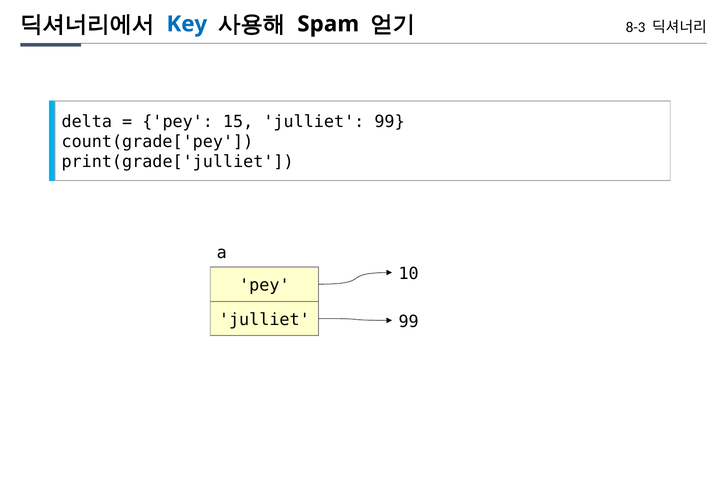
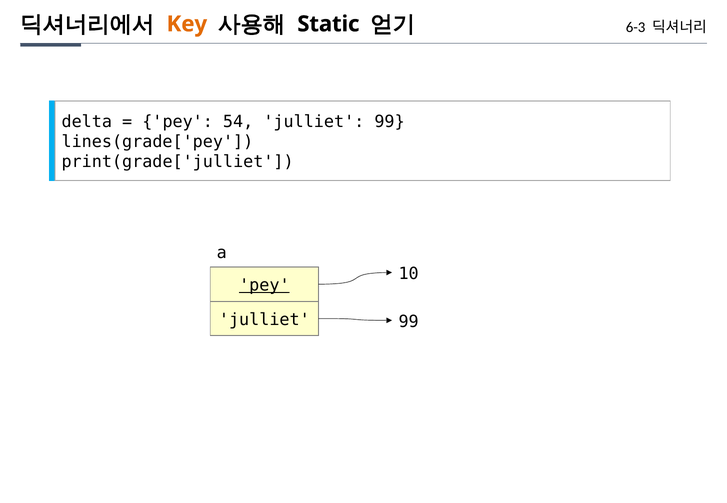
Key colour: blue -> orange (187, 24)
Spam: Spam -> Static (328, 24)
8-3: 8-3 -> 6-3 (636, 28)
15: 15 -> 54 (238, 122)
count(grade['pey: count(grade['pey -> lines(grade['pey (157, 142)
pey underline: none -> present (264, 286)
